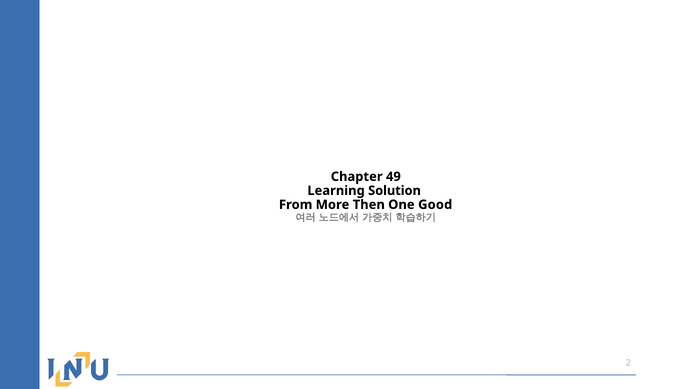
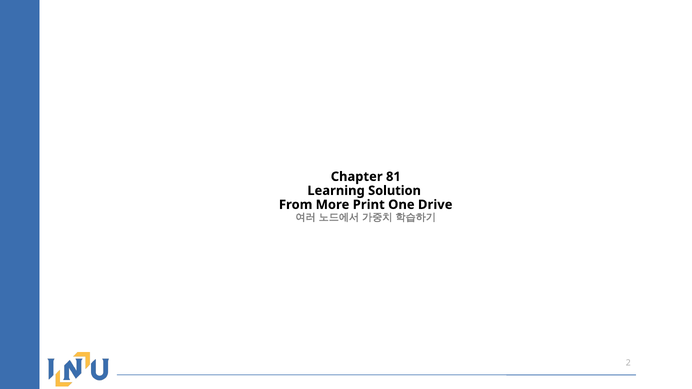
49: 49 -> 81 (393, 177)
Then: Then -> Print (369, 205)
Good: Good -> Drive (435, 205)
